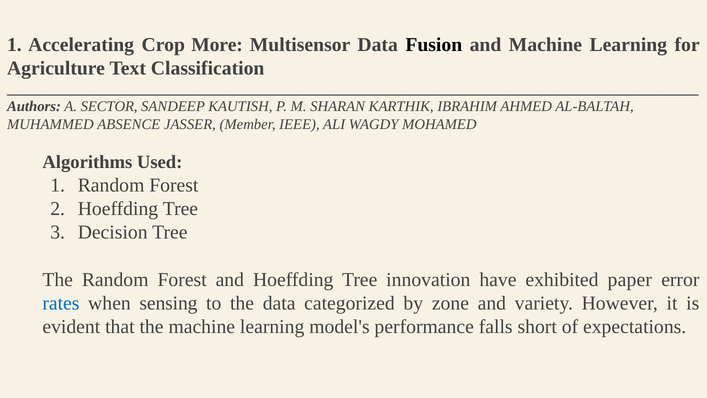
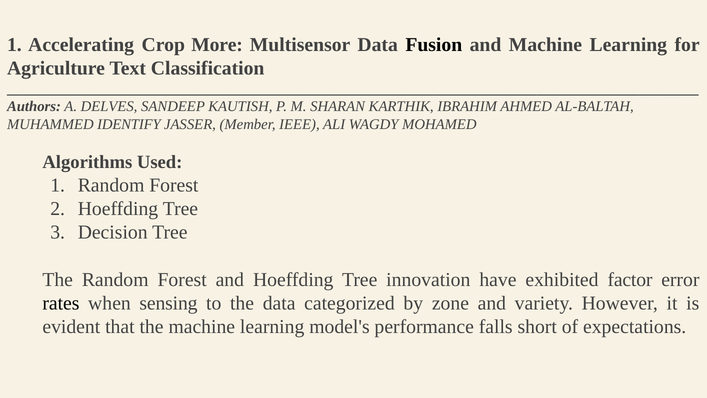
SECTOR: SECTOR -> DELVES (109, 106)
ABSENCE: ABSENCE -> IDENTIFY (129, 124)
paper: paper -> factor (630, 279)
rates colour: blue -> black (61, 303)
